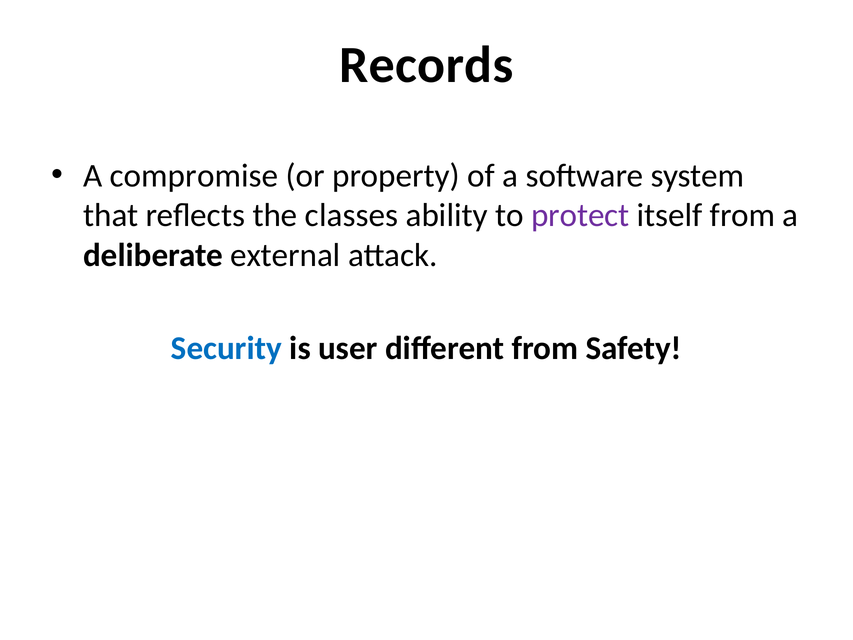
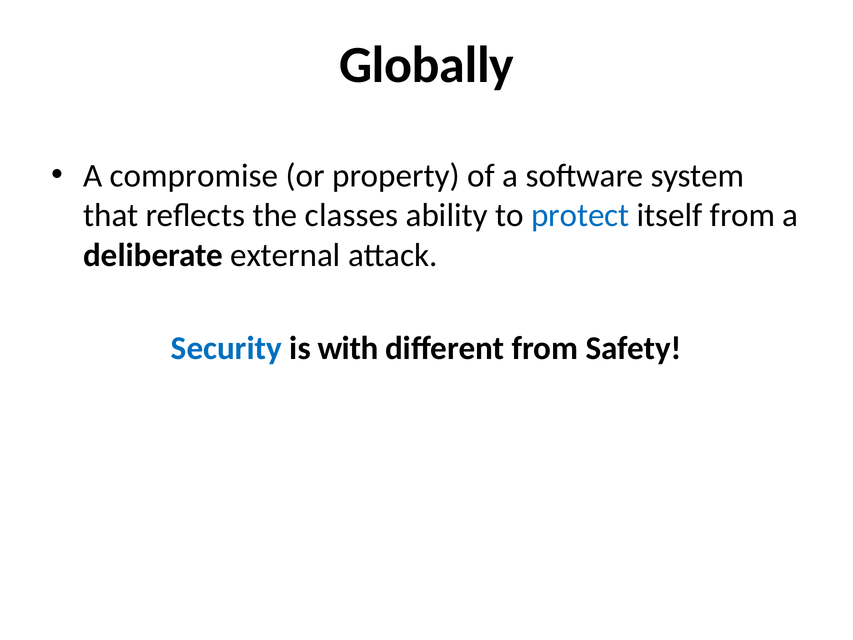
Records: Records -> Globally (427, 65)
protect colour: purple -> blue (580, 215)
user: user -> with (348, 348)
